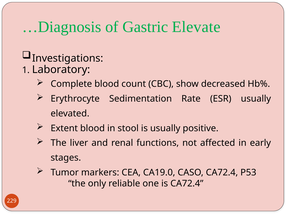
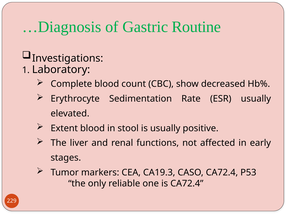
Elevate: Elevate -> Routine (196, 27)
CA19.0: CA19.0 -> CA19.3 (159, 173)
